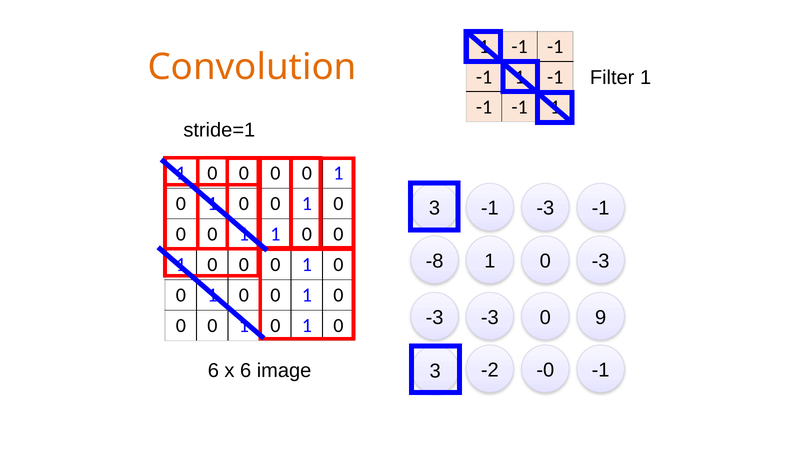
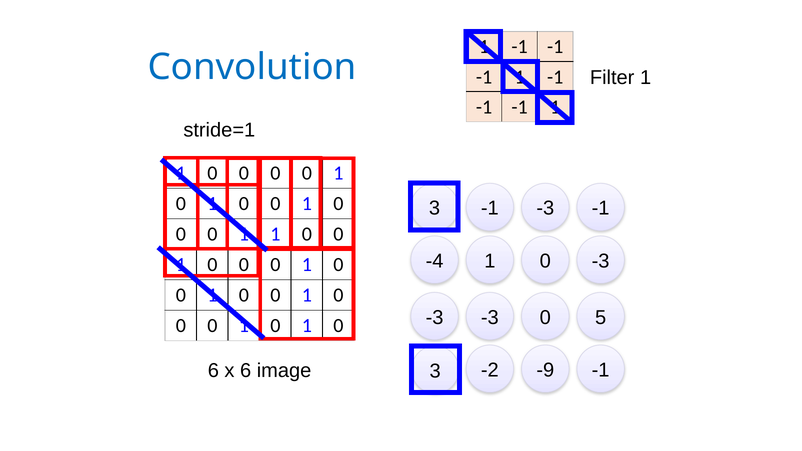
Convolution colour: orange -> blue (252, 67)
-8: -8 -> -4 (435, 261)
9: 9 -> 5 (601, 318)
-0: -0 -> -9 (545, 370)
